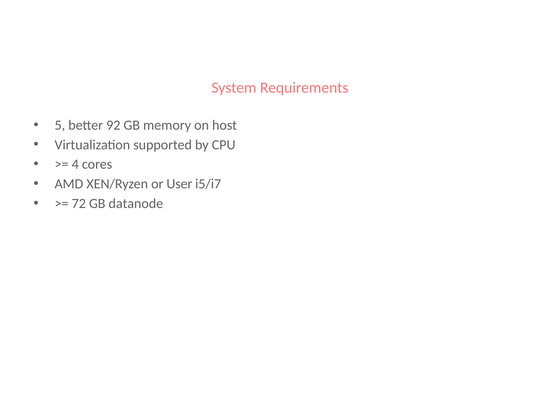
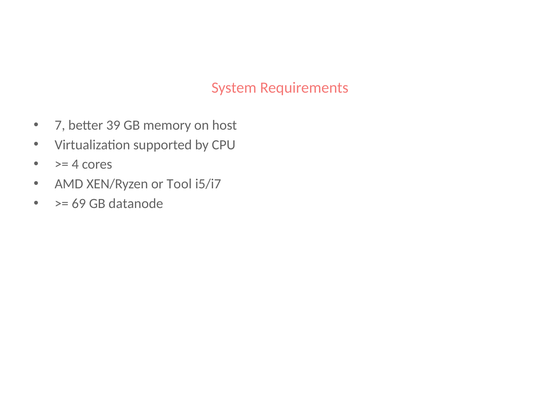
5: 5 -> 7 (60, 125)
92: 92 -> 39 (113, 125)
User: User -> Tool (179, 184)
72: 72 -> 69 (79, 204)
